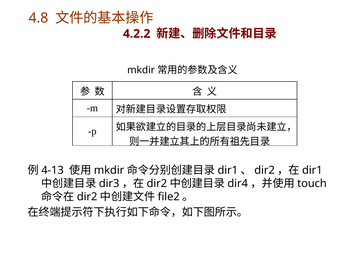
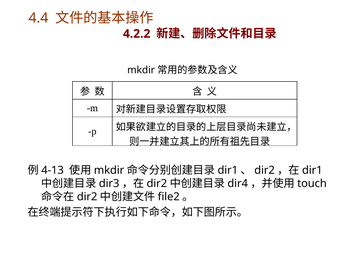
4.8: 4.8 -> 4.4 (38, 18)
